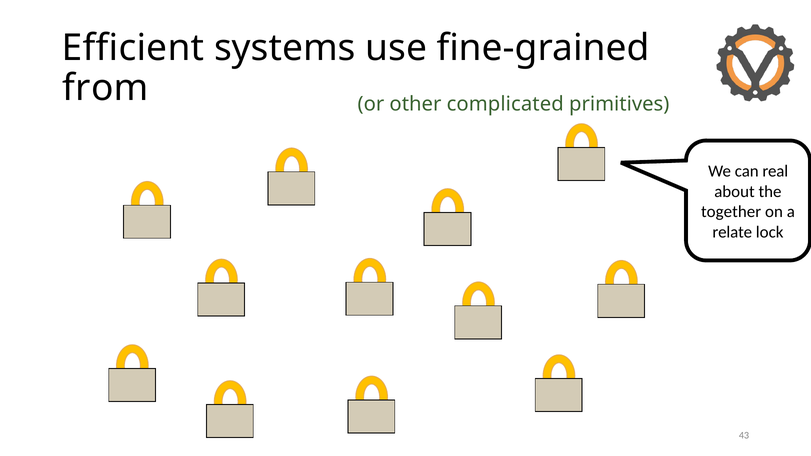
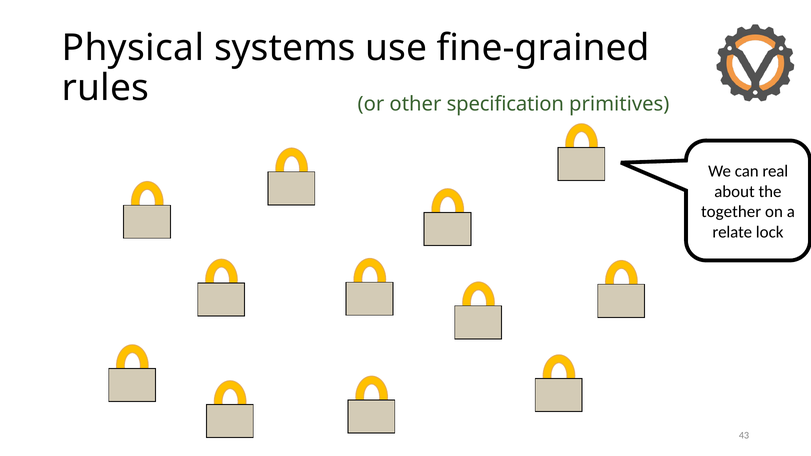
Efficient: Efficient -> Physical (133, 48)
from: from -> rules (105, 88)
complicated: complicated -> specification (505, 104)
